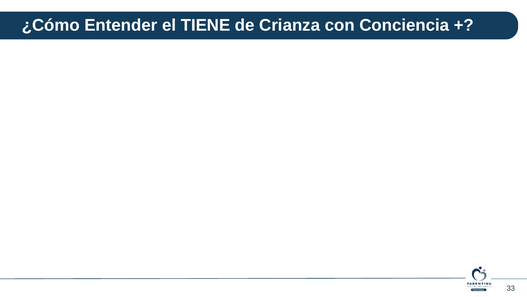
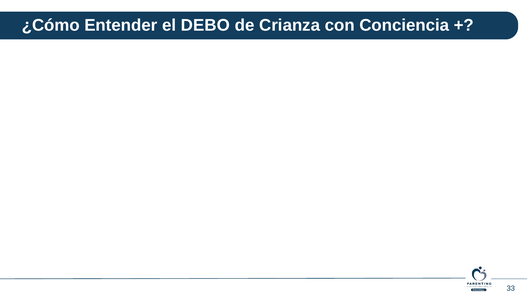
TIENE: TIENE -> DEBO (205, 25)
